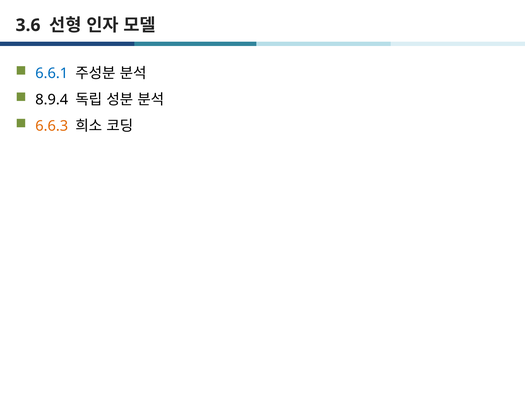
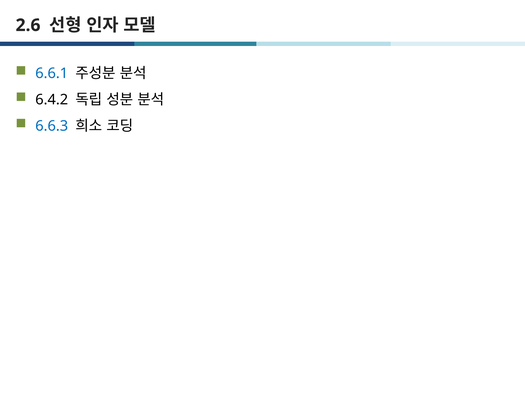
3.6: 3.6 -> 2.6 (28, 25)
8.9.4: 8.9.4 -> 6.4.2 (52, 100)
6.6.3 colour: orange -> blue (52, 126)
